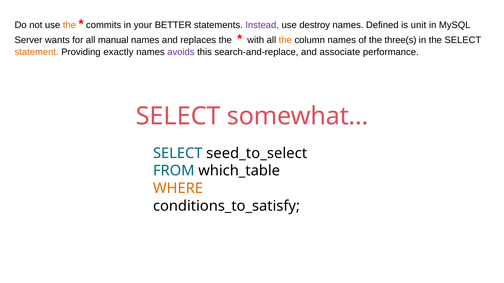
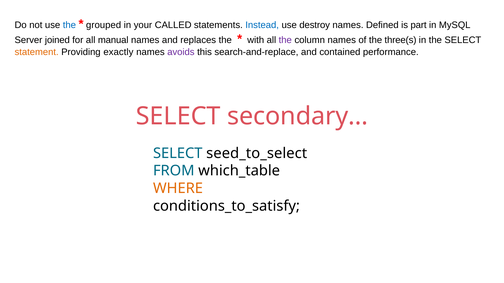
the colour: orange -> blue (69, 25)
commits: commits -> grouped (104, 25)
BETTER: BETTER -> CALLED (173, 25)
Instead colour: purple -> blue (262, 25)
unit: unit -> part (419, 25)
wants: wants -> joined (57, 40)
the colour: orange -> purple (285, 40)
associate: associate -> contained (340, 52)
somewhat…: somewhat… -> secondary… (298, 116)
